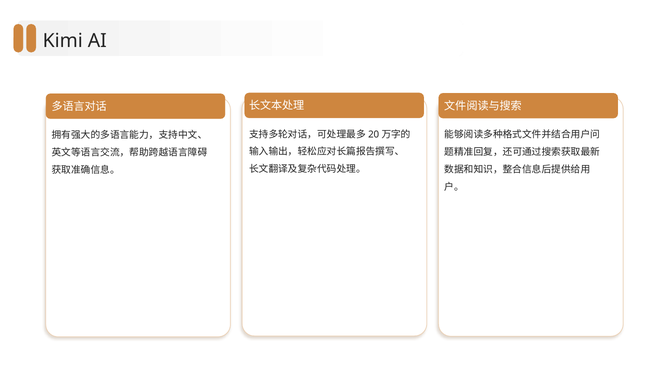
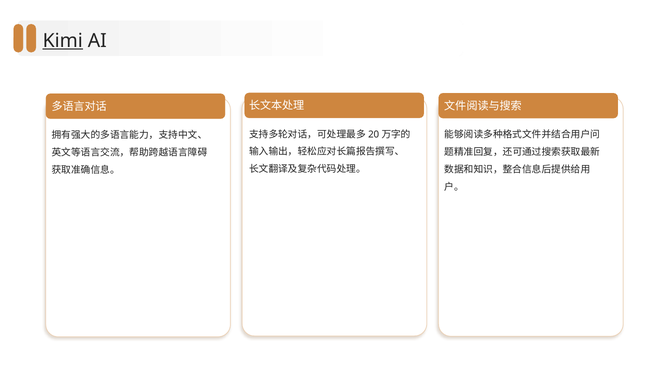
Kimi underline: none -> present (63, 41)
